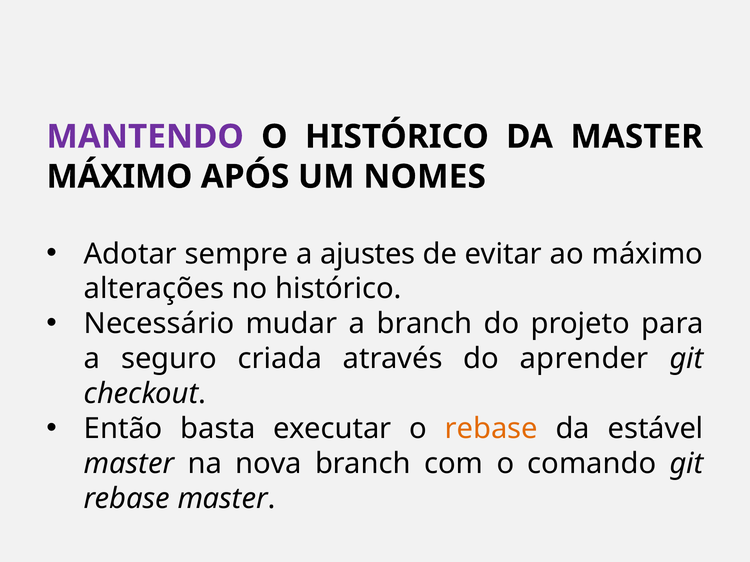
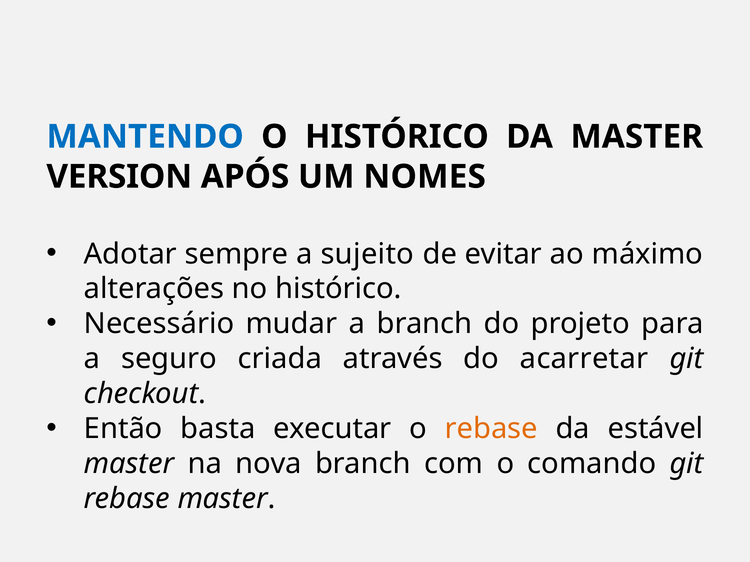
MANTENDO colour: purple -> blue (145, 137)
MÁXIMO: MÁXIMO -> VERSION (119, 177)
ajustes: ajustes -> sujeito (367, 254)
aprender: aprender -> acarretar (584, 359)
